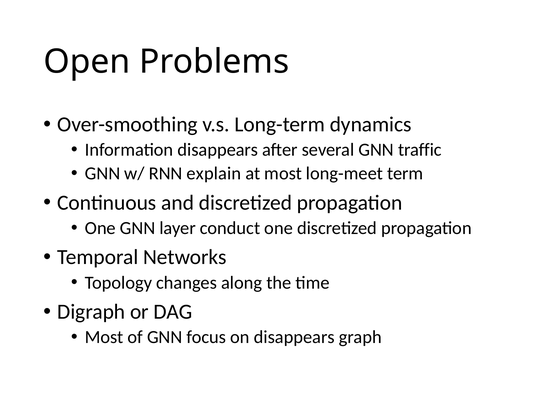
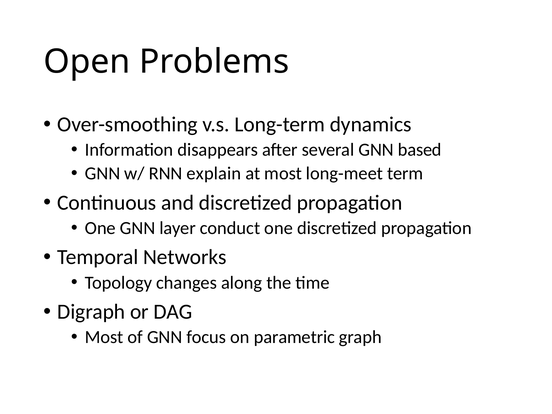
traffic: traffic -> based (420, 150)
on disappears: disappears -> parametric (294, 337)
